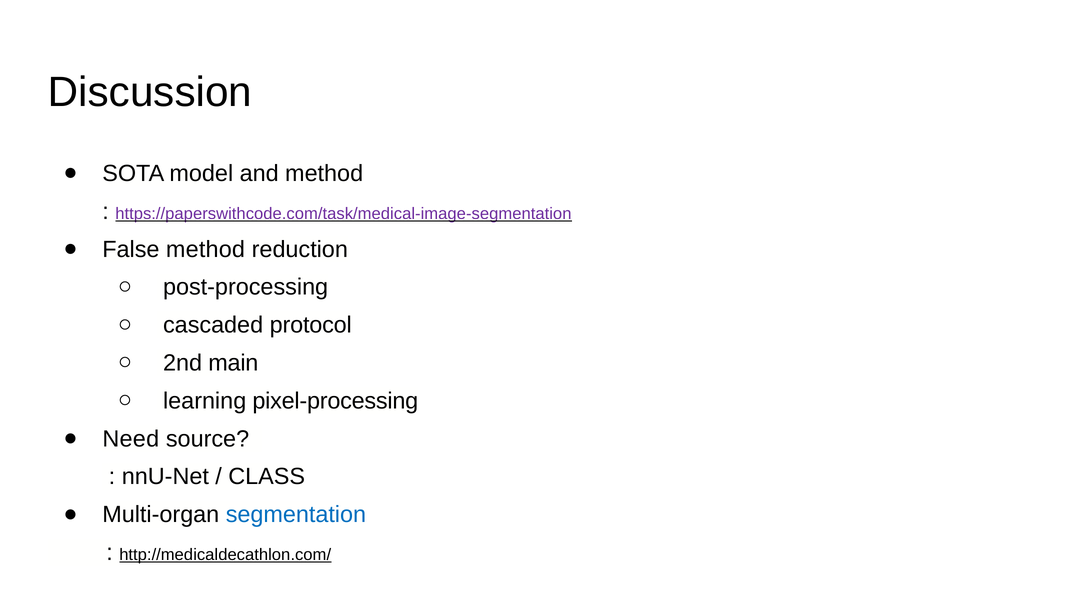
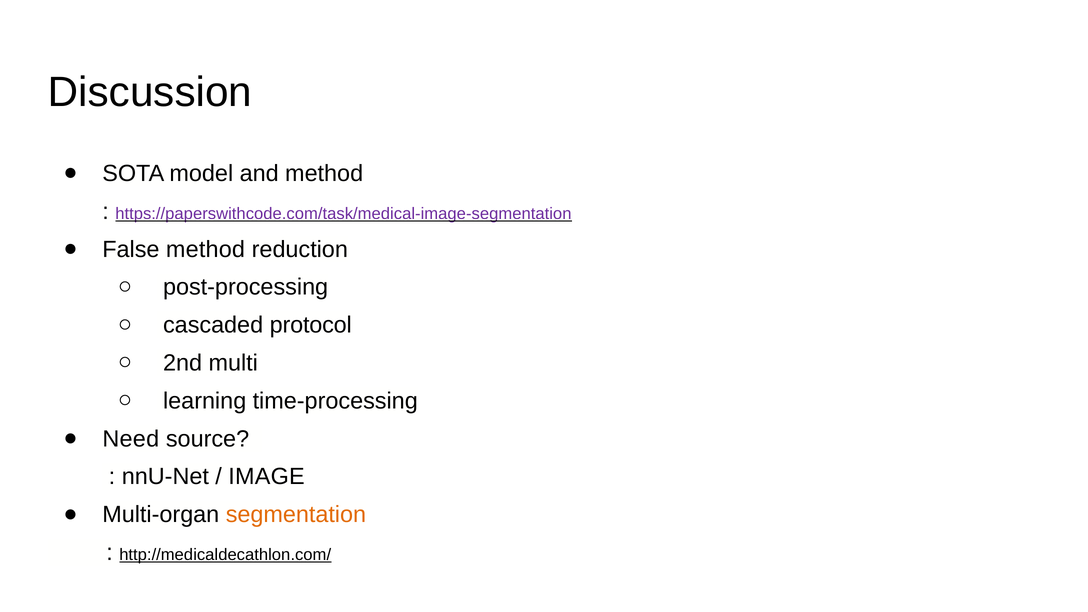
main: main -> multi (233, 363)
pixel-processing: pixel-processing -> time-processing (335, 401)
CLASS: CLASS -> IMAGE (267, 477)
segmentation colour: blue -> orange (296, 515)
